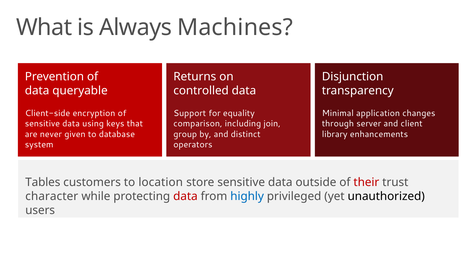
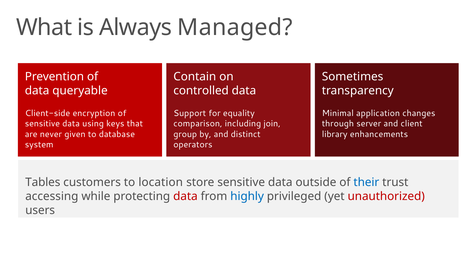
Machines: Machines -> Managed (235, 27)
Returns: Returns -> Contain (195, 76)
Disjunction: Disjunction -> Sometimes (353, 76)
their colour: red -> blue (366, 182)
character: character -> accessing (52, 196)
unauthorized colour: black -> red (386, 196)
